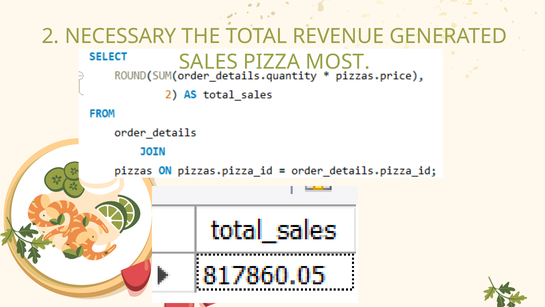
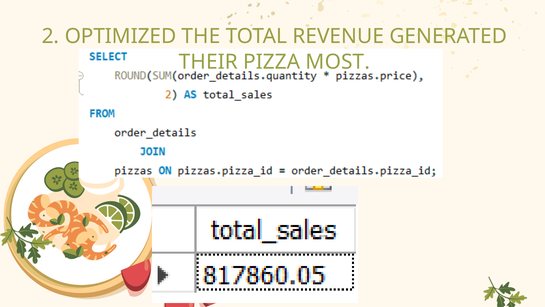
NECESSARY: NECESSARY -> OPTIMIZED (121, 36)
SALES: SALES -> THEIR (208, 62)
